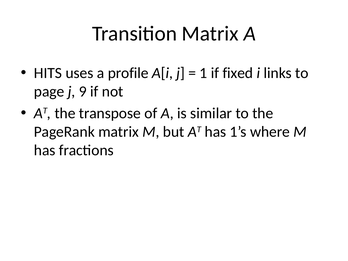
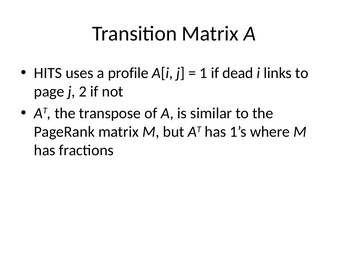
fixed: fixed -> dead (238, 73)
9: 9 -> 2 (83, 92)
